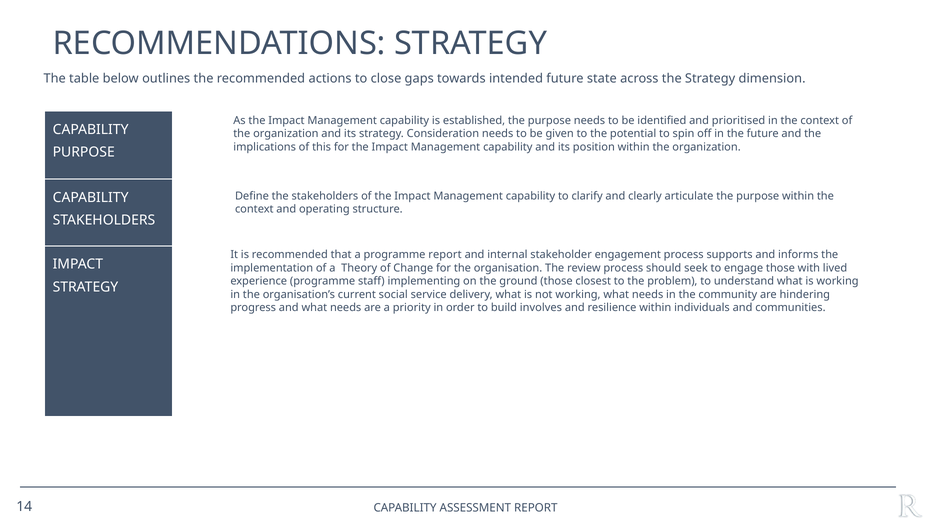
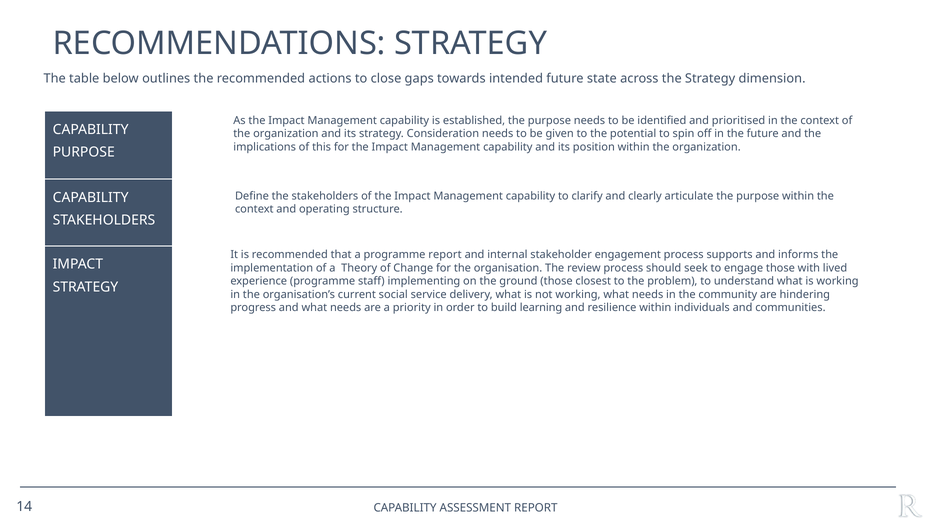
involves: involves -> learning (541, 308)
